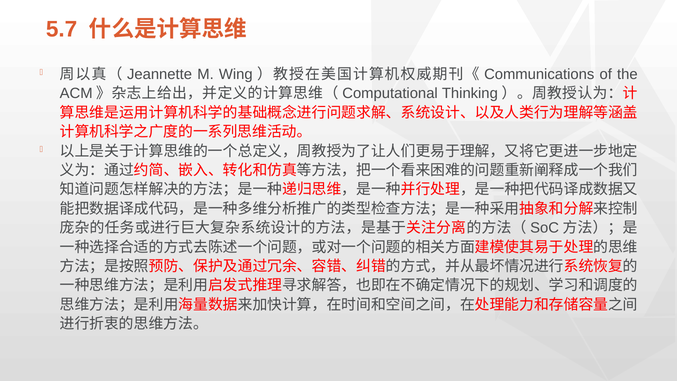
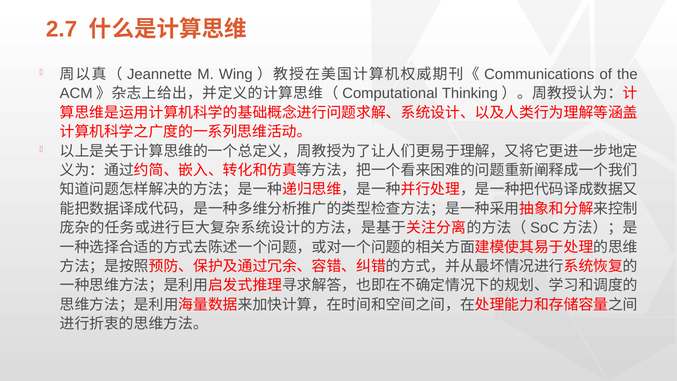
5.7: 5.7 -> 2.7 (62, 29)
